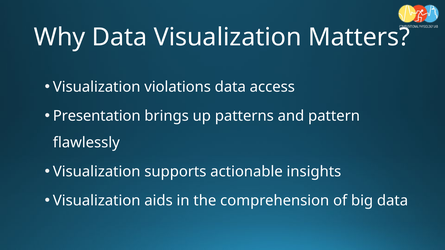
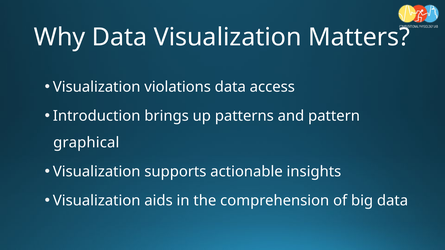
Presentation: Presentation -> Introduction (97, 116)
flawlessly: flawlessly -> graphical (86, 143)
